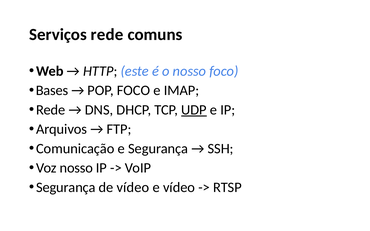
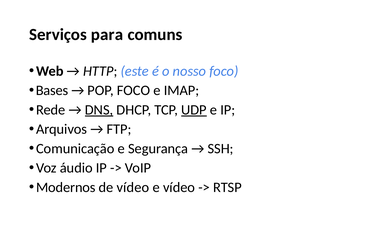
Serviços rede: rede -> para (107, 35)
DNS underline: none -> present (99, 110)
Voz nosso: nosso -> áudio (76, 168)
Segurança: Segurança -> Modernos (66, 188)
